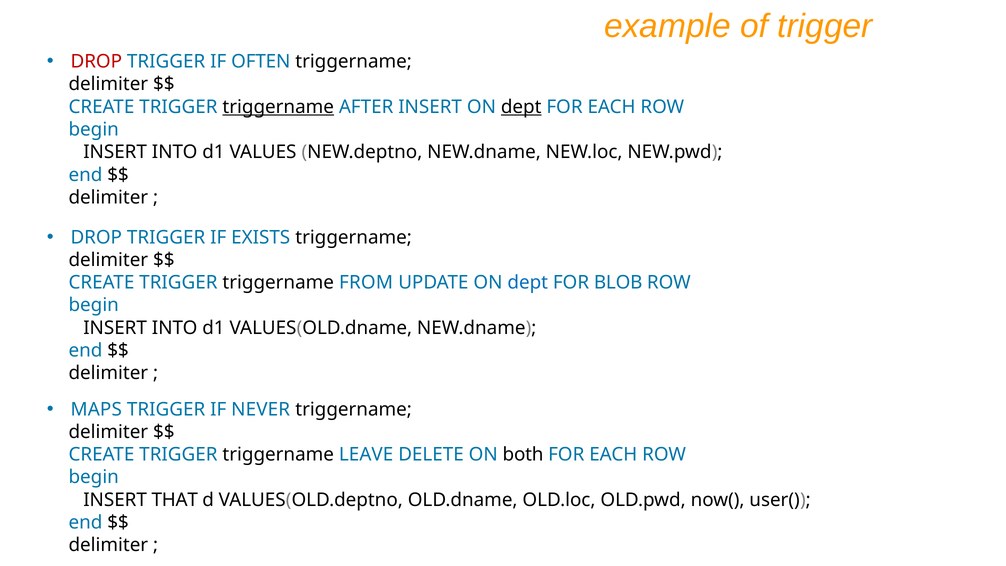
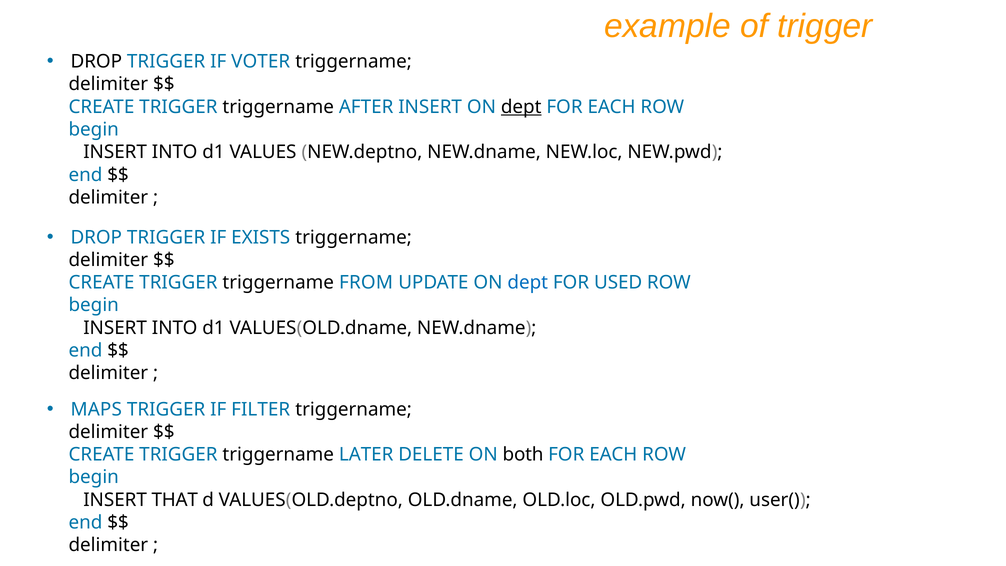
DROP colour: red -> black (96, 62)
OFTEN: OFTEN -> VOTER (261, 62)
triggername underline: present -> none (278, 107)
BLOB: BLOB -> USED (618, 283)
NEVER: NEVER -> FILTER (261, 409)
LEAVE: LEAVE -> LATER (366, 454)
